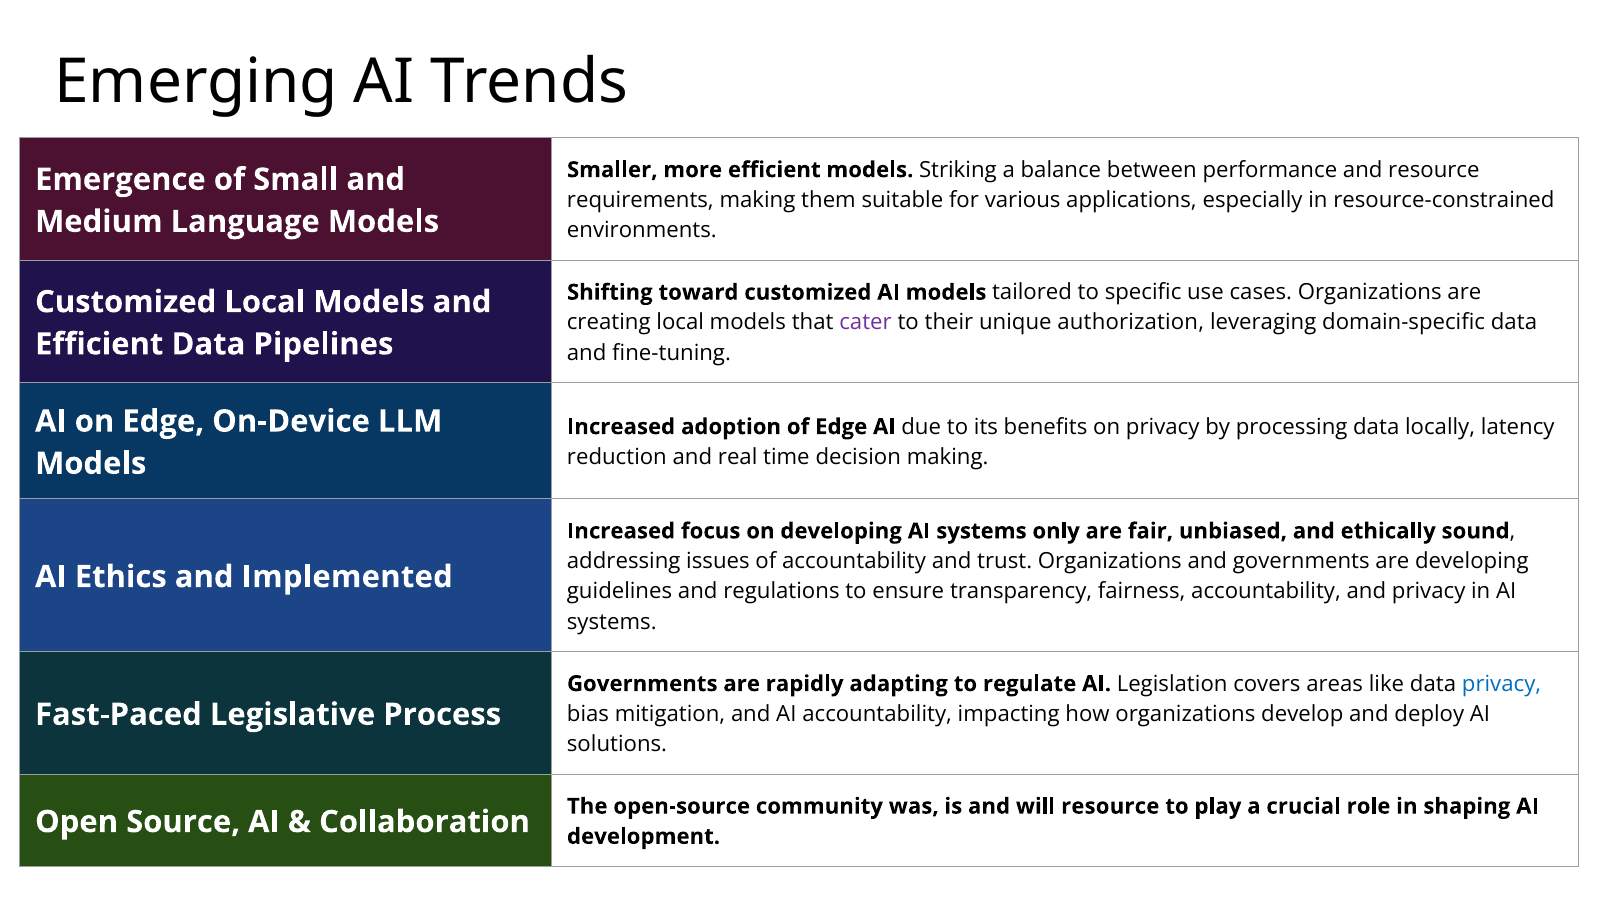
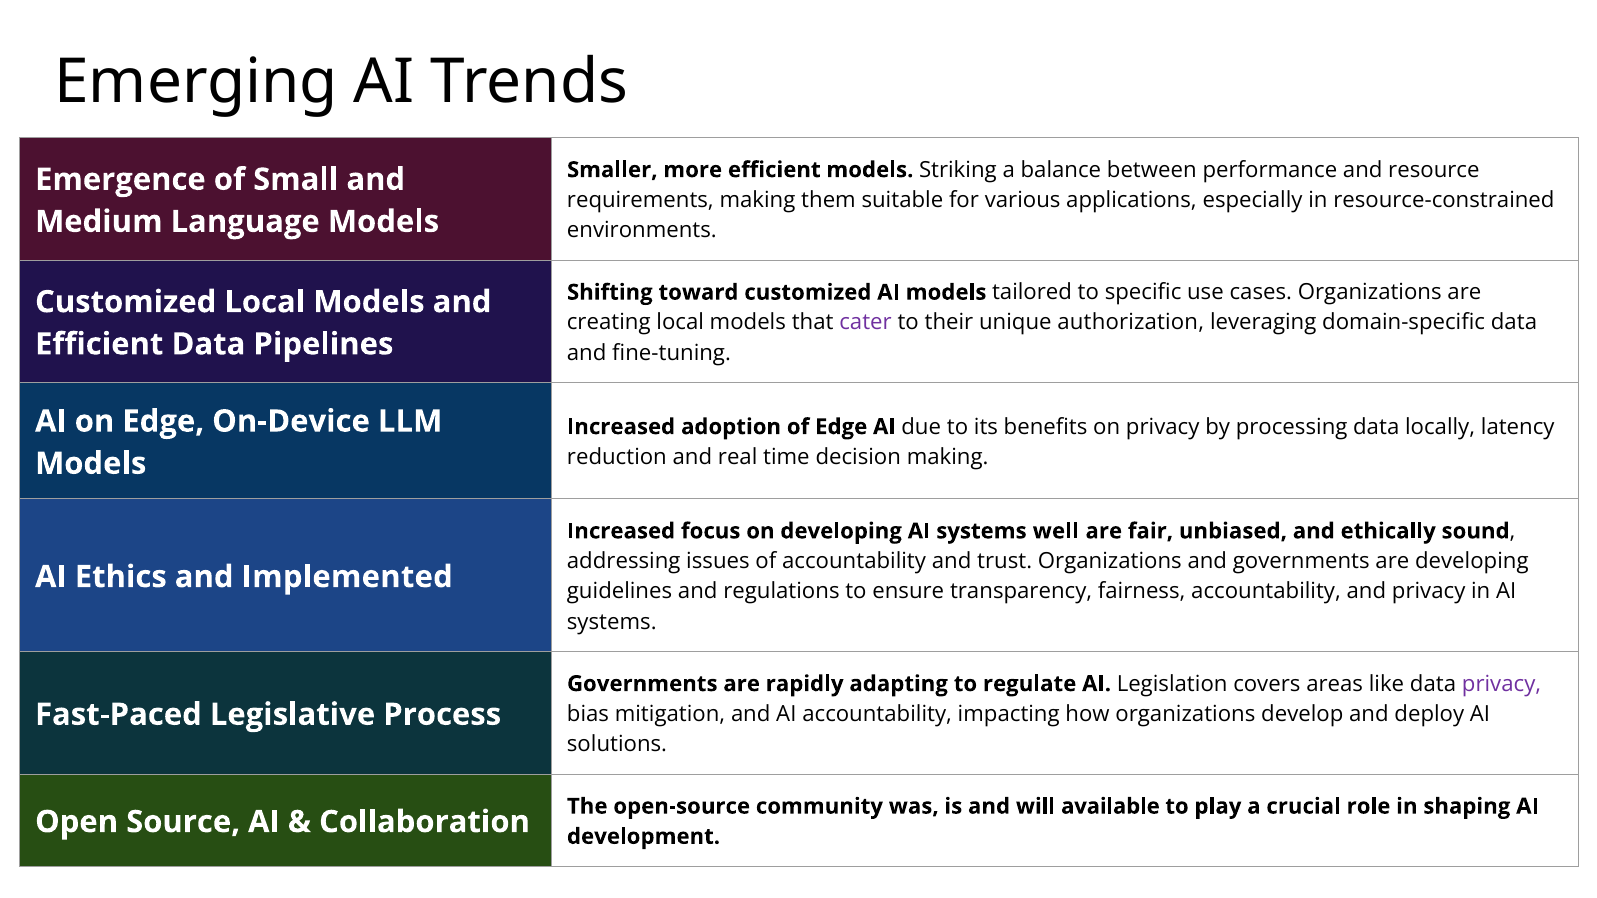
only: only -> well (1056, 531)
privacy colour: blue -> purple (1502, 684)
will resource: resource -> available (1110, 807)
